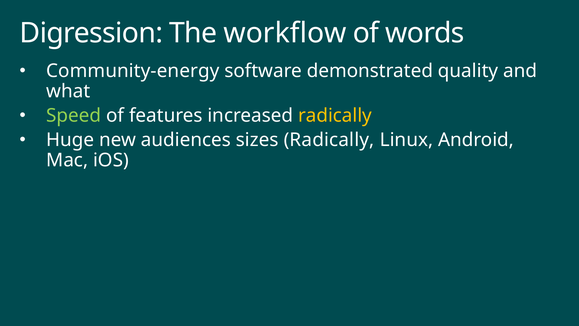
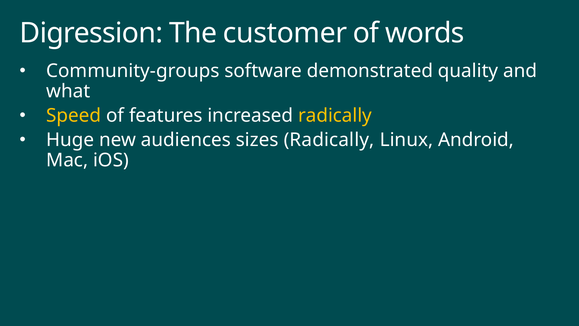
workflow: workflow -> customer (285, 33)
Community-energy: Community-energy -> Community-groups (133, 71)
Speed colour: light green -> yellow (74, 116)
